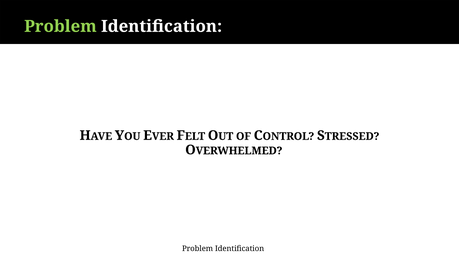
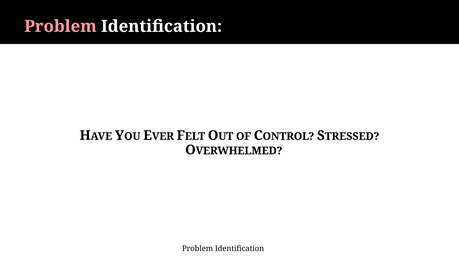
Problem colour: light green -> pink (60, 26)
